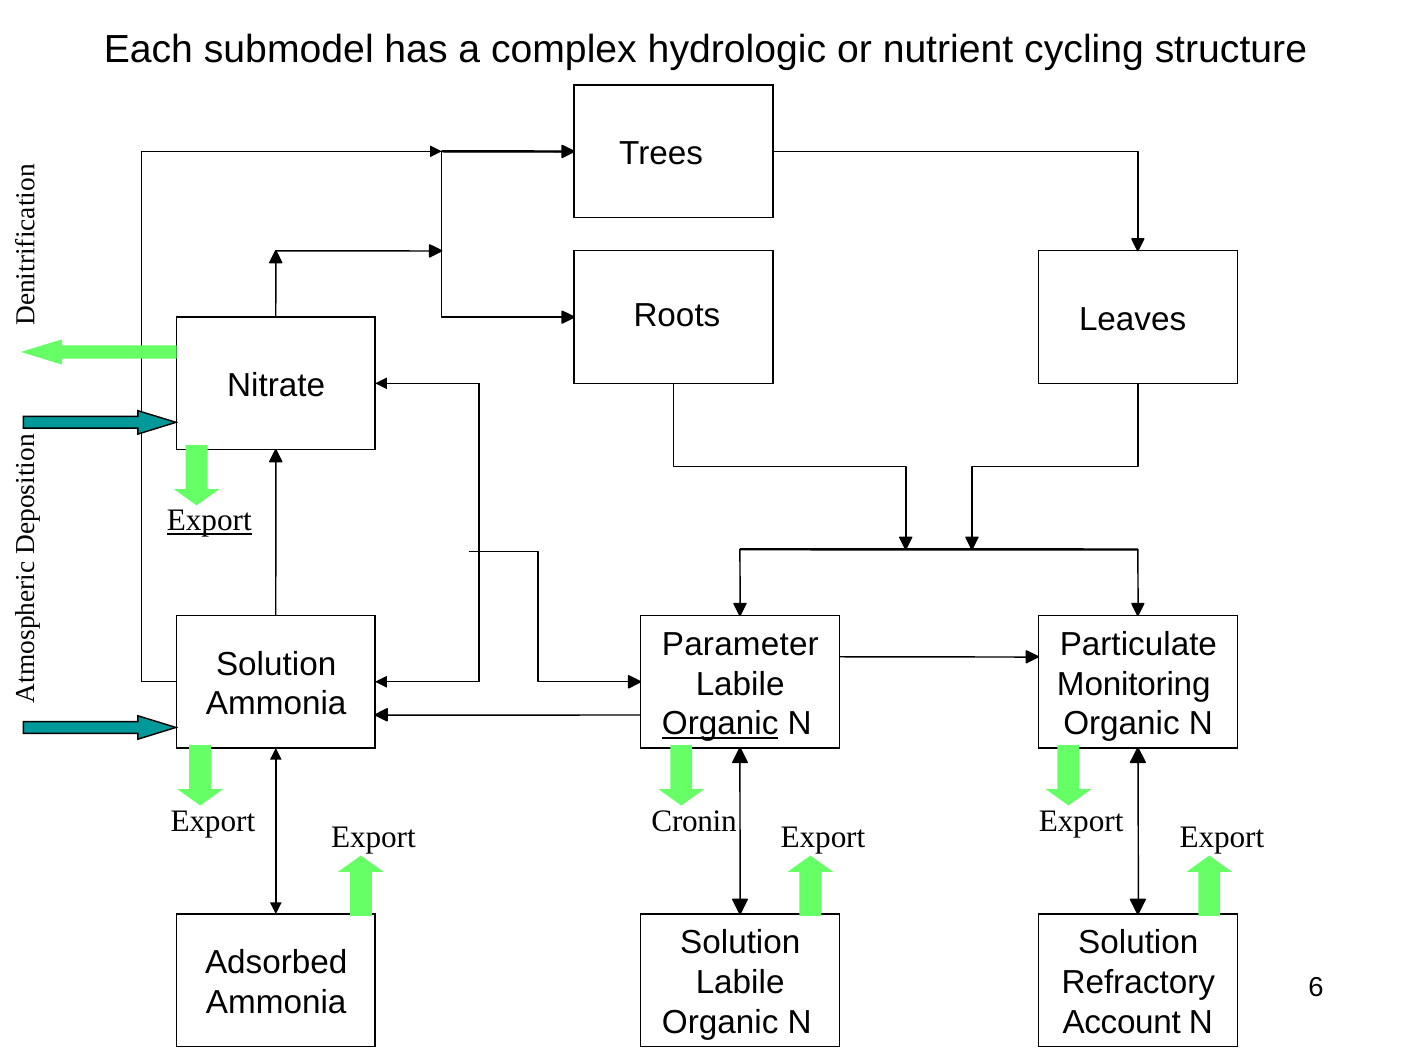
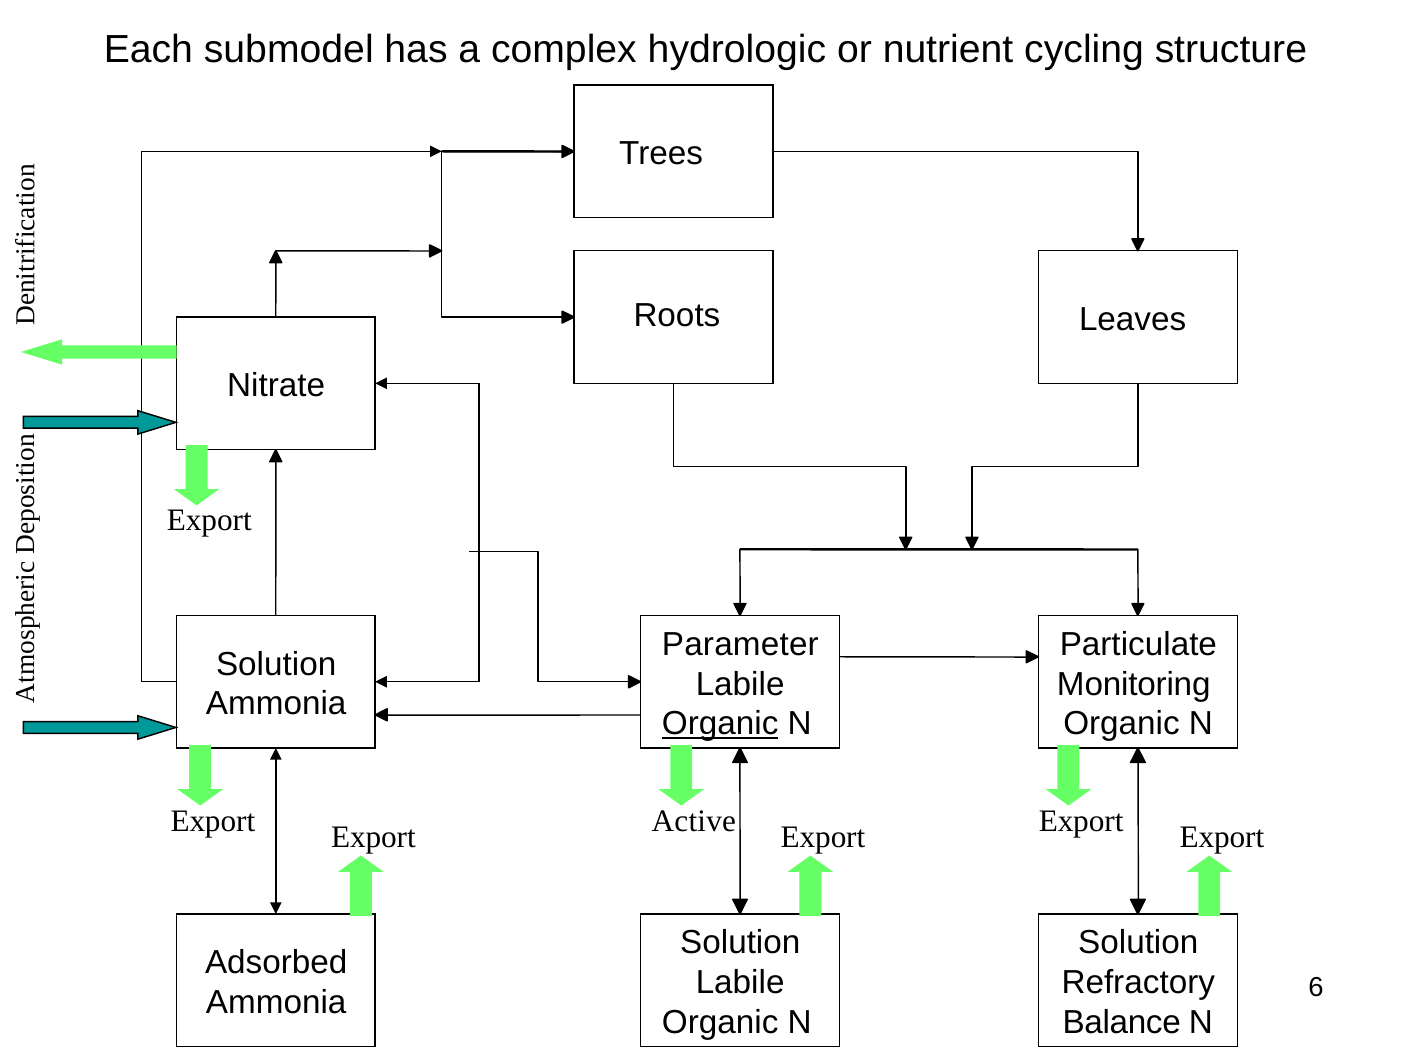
Export underline: present -> none (209, 521)
Cronin: Cronin -> Active (694, 821)
Account: Account -> Balance (1122, 1022)
